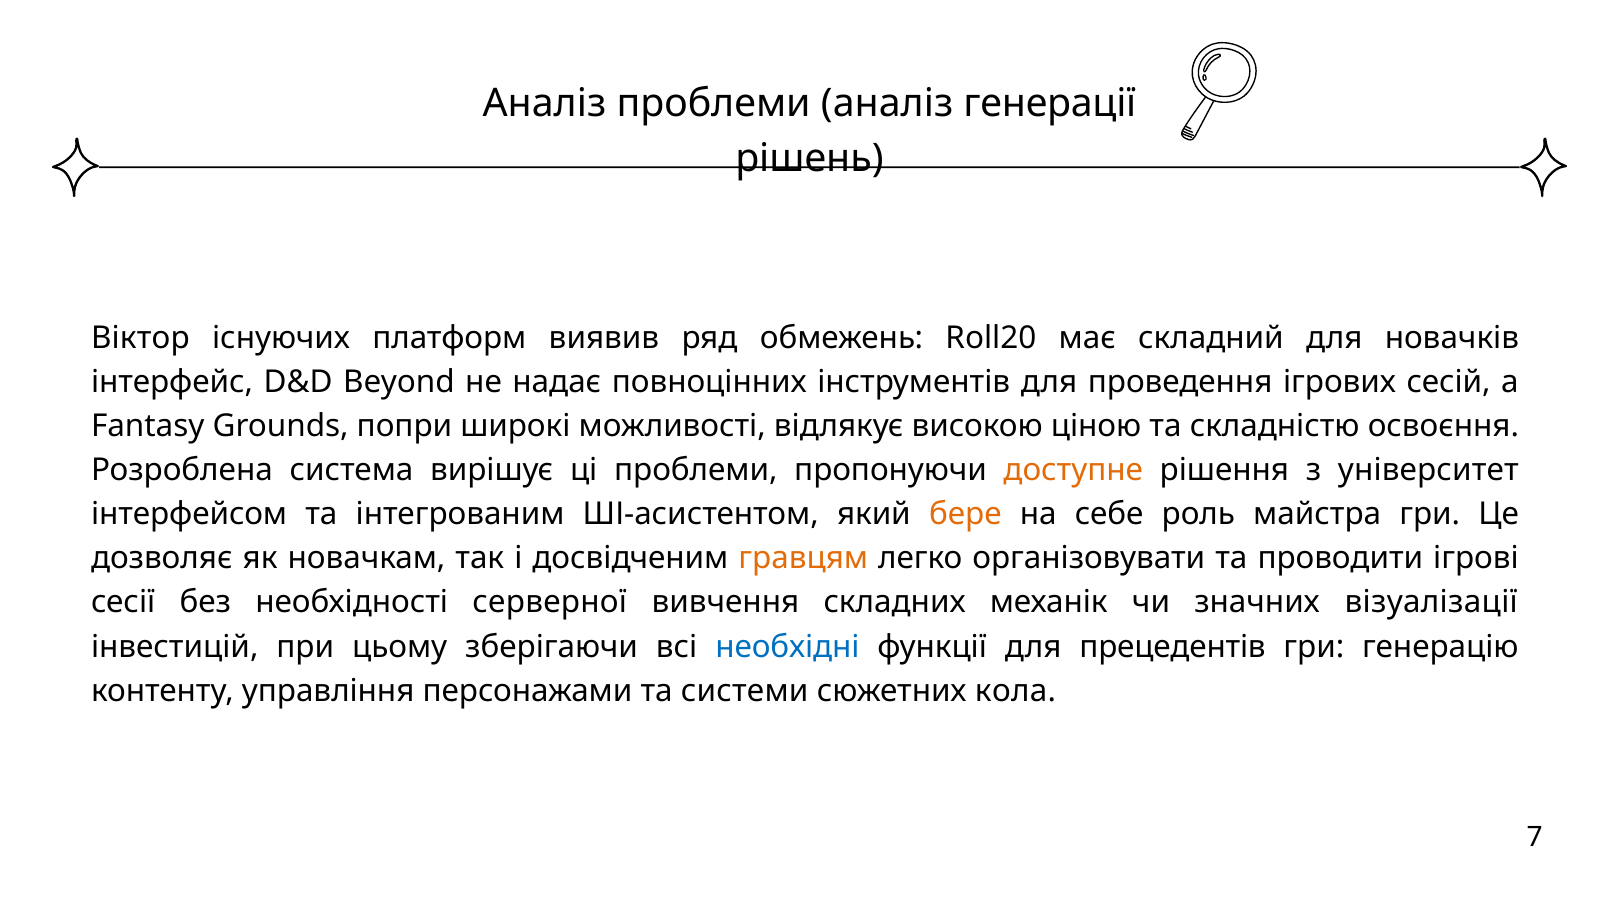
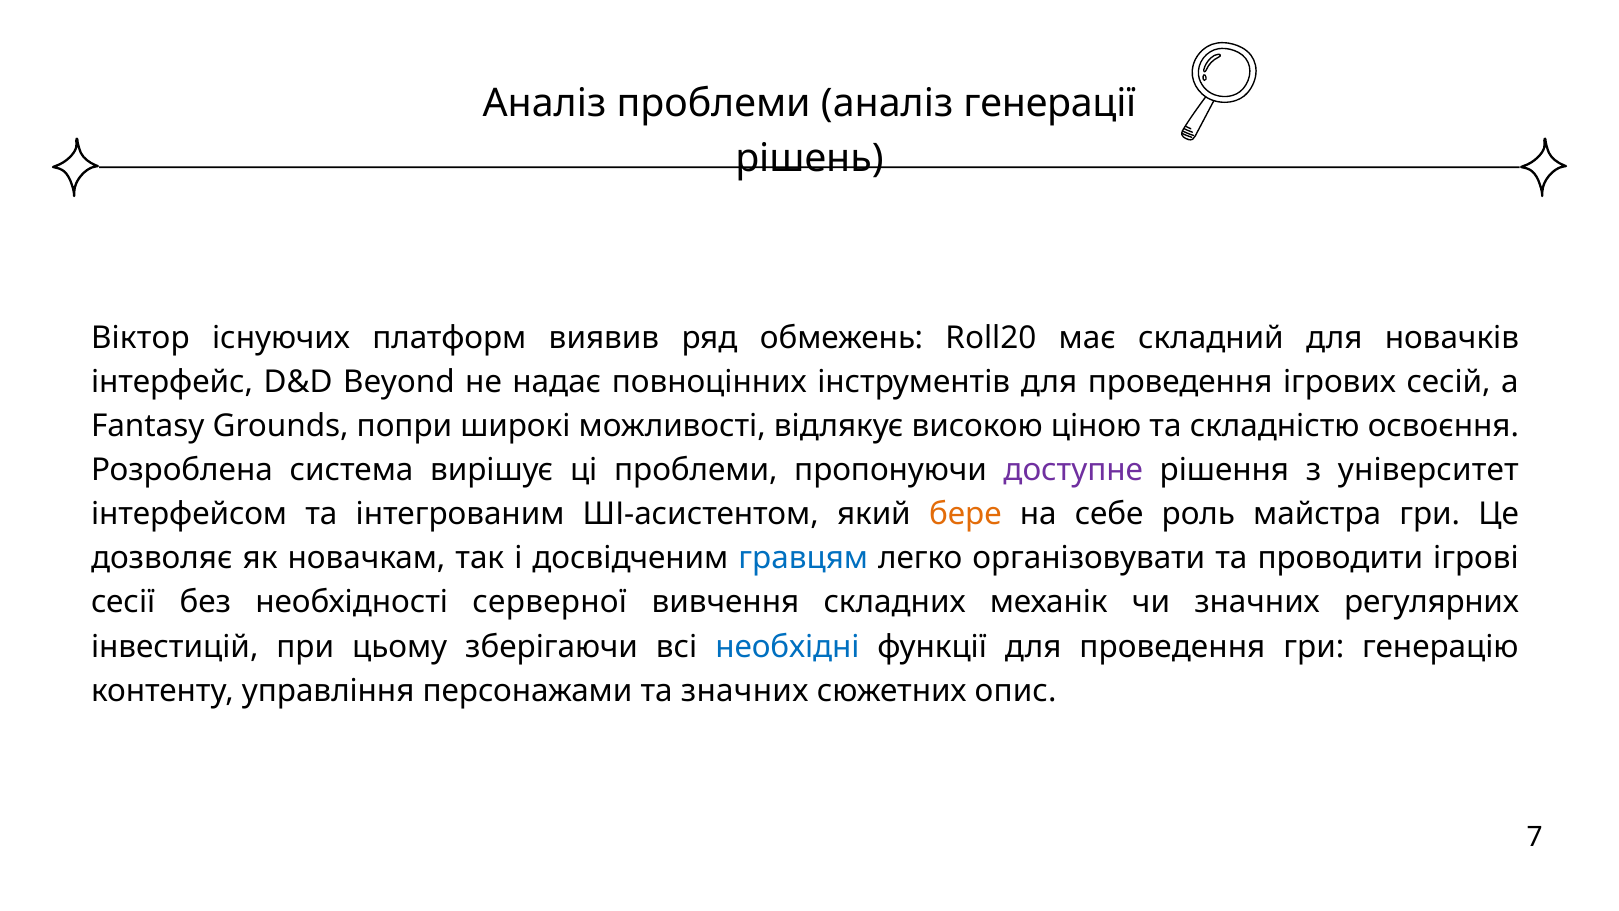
доступне colour: orange -> purple (1073, 470)
гравцям colour: orange -> blue (803, 558)
візуалізації: візуалізації -> регулярних (1431, 602)
функції для прецедентів: прецедентів -> проведення (1172, 646)
та системи: системи -> значних (745, 691)
кола: кола -> опис (1016, 691)
